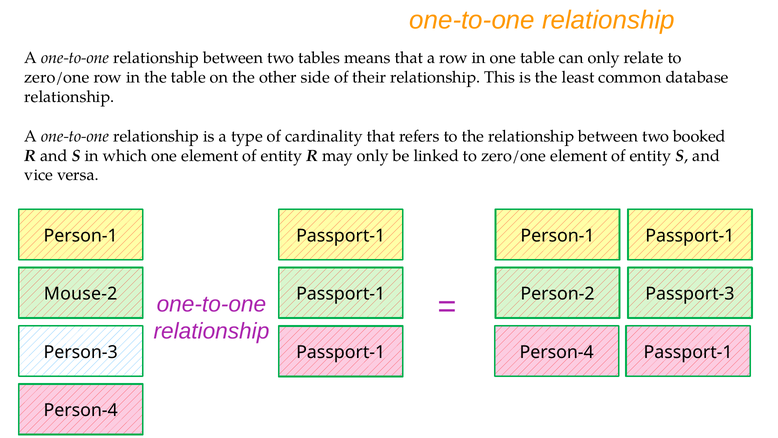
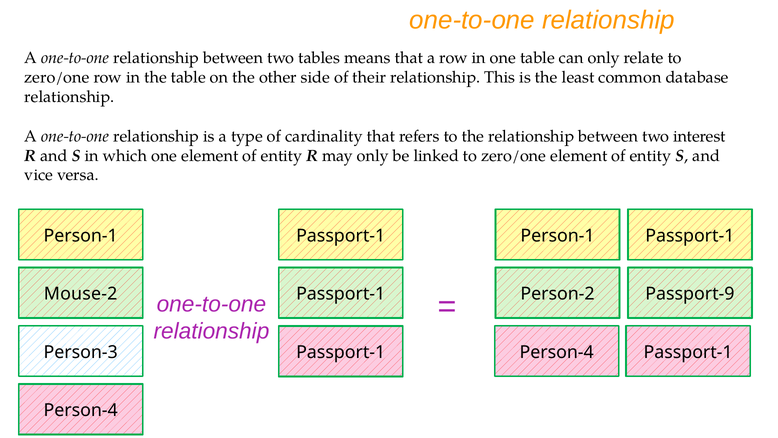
booked: booked -> interest (699, 136)
Passport-3: Passport-3 -> Passport-9 (690, 294)
